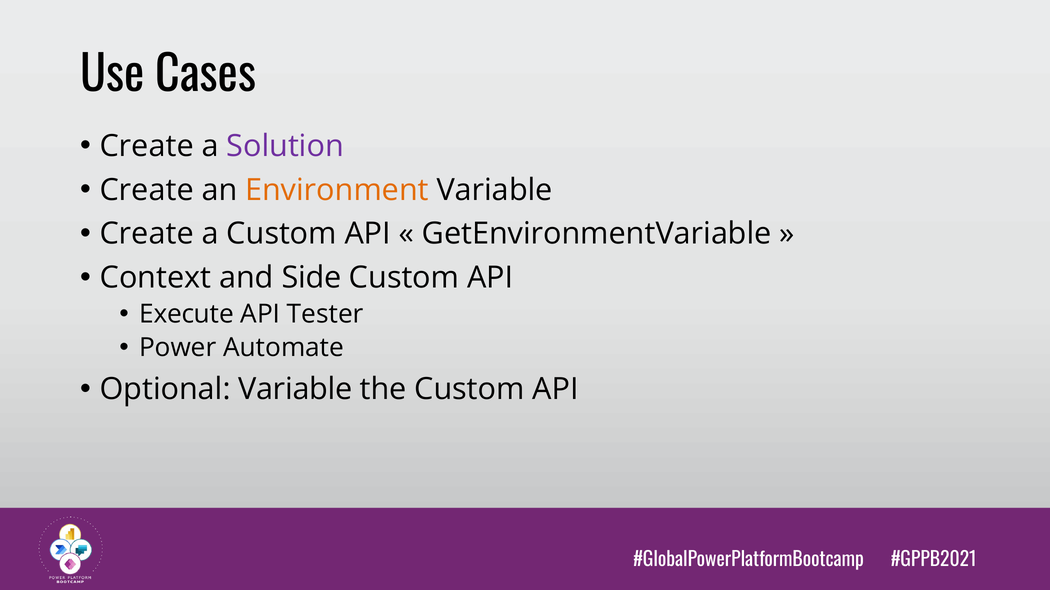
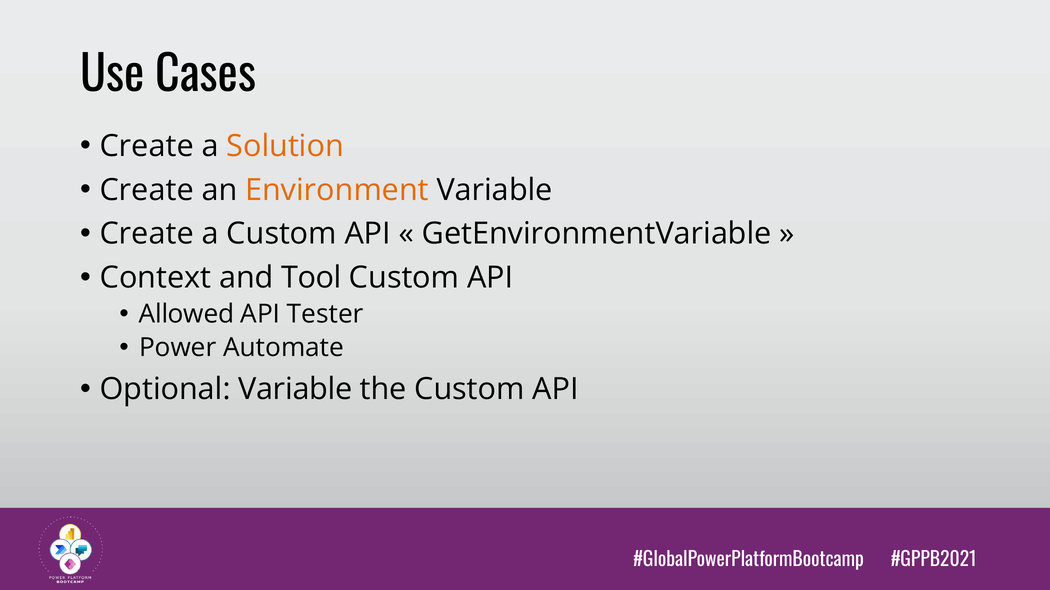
Solution colour: purple -> orange (285, 146)
Side: Side -> Tool (311, 278)
Execute: Execute -> Allowed (186, 314)
